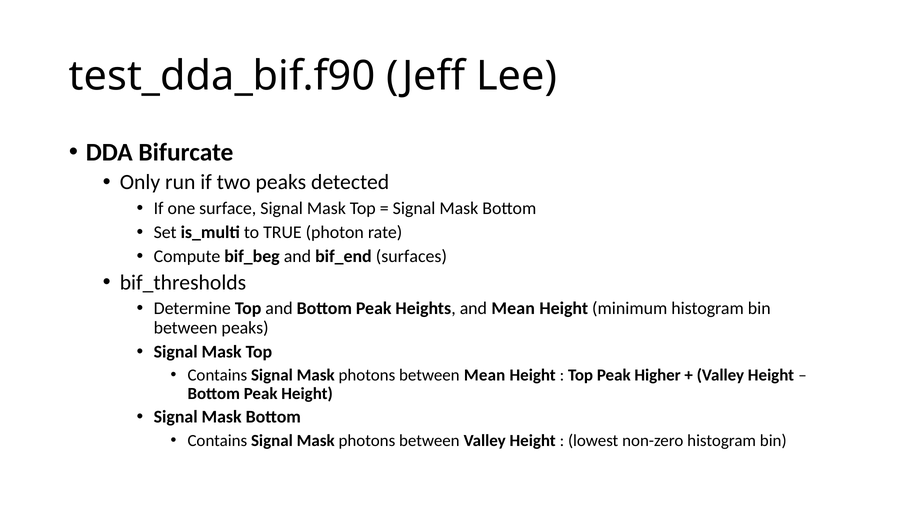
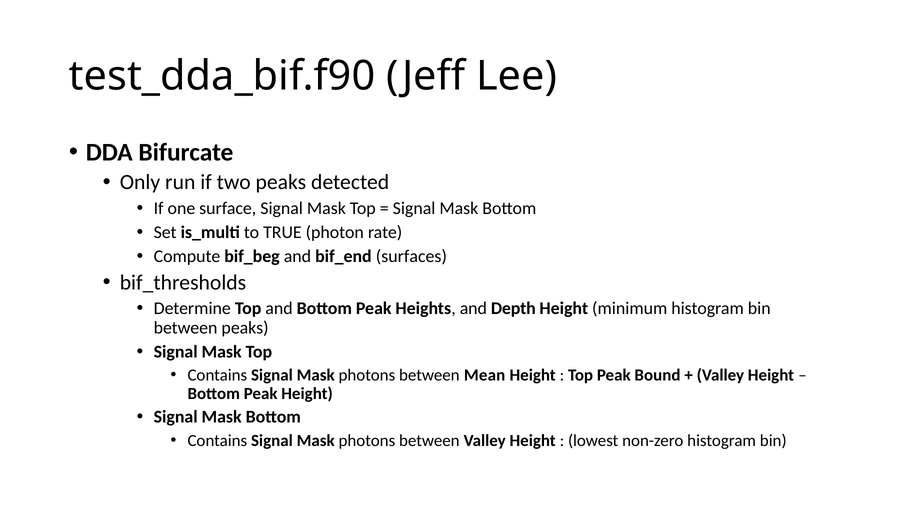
and Mean: Mean -> Depth (513, 309)
Higher: Higher -> Bound (658, 376)
